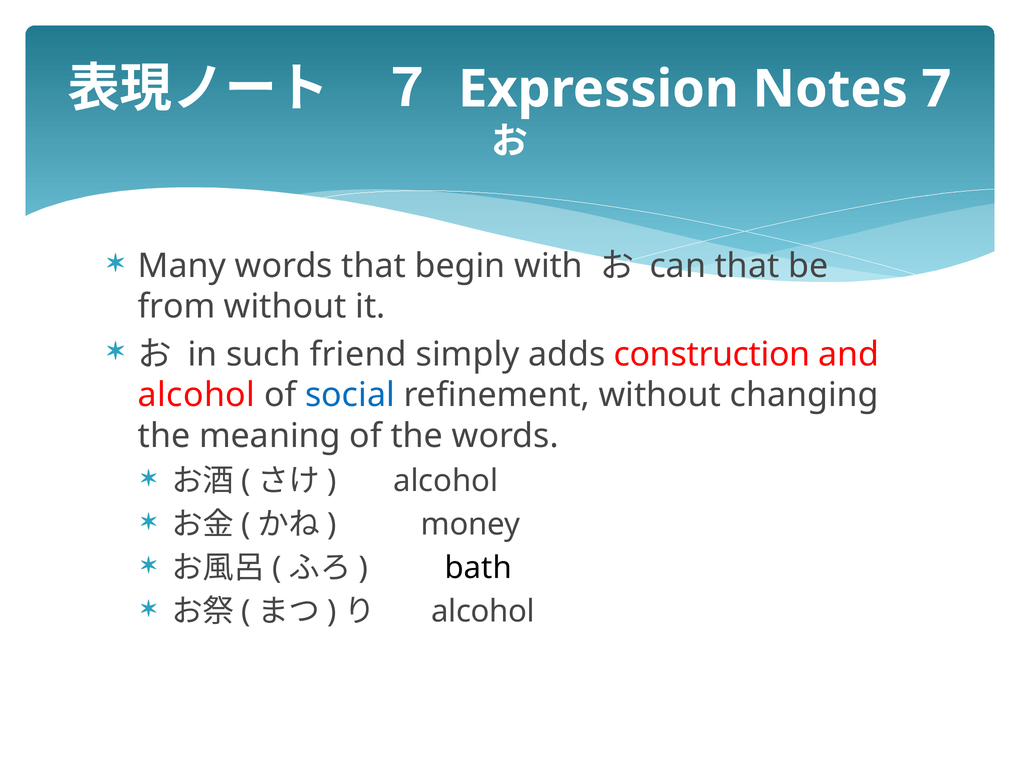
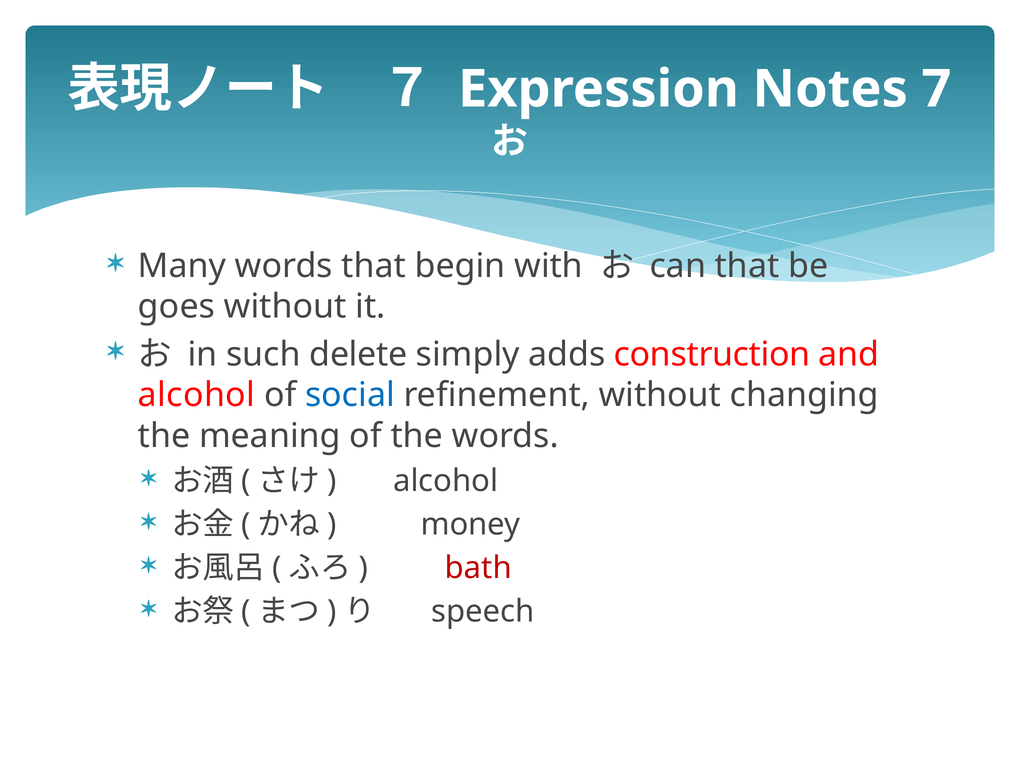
from: from -> goes (177, 306)
friend: friend -> delete (358, 354)
bath colour: black -> red (478, 568)
alcohol: alcohol -> speech (483, 611)
